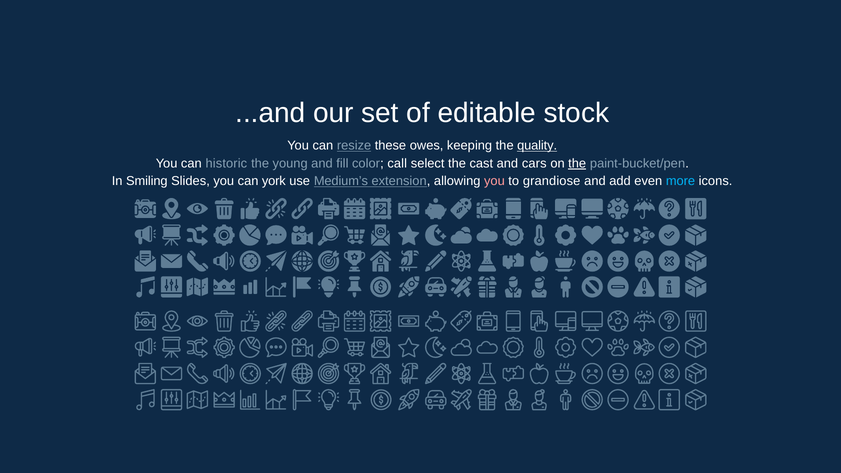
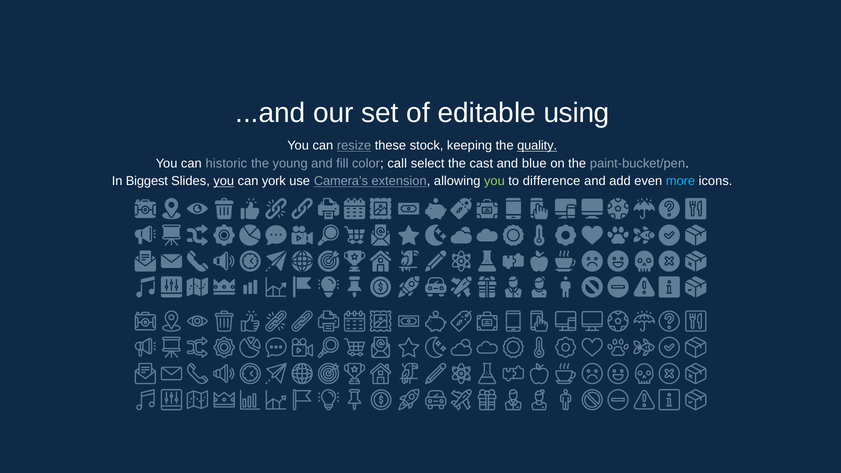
stock: stock -> using (576, 113)
owes: owes -> stock (427, 146)
cars: cars -> blue (534, 163)
the underline: present -> none (577, 163)
Smiling: Smiling -> Biggest (147, 181)
you underline: none -> present (224, 181)
Medium’s: Medium’s -> Camera’s (341, 181)
you colour: pink -> light green (494, 181)
grandiose: grandiose -> difference (552, 181)
